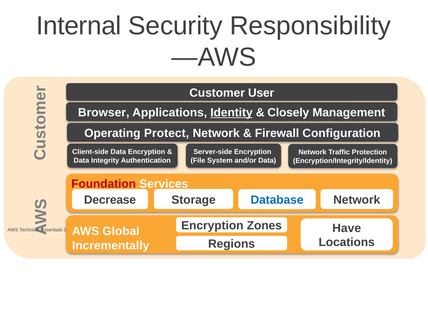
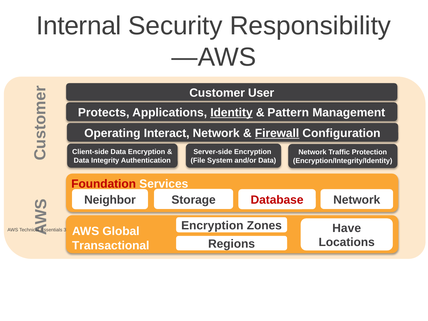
Browser: Browser -> Protects (104, 113)
Closely: Closely -> Pattern (288, 113)
Protect: Protect -> Interact (167, 133)
Firewall underline: none -> present (277, 133)
Decrease: Decrease -> Neighbor (110, 200)
Database colour: blue -> red (277, 200)
Incrementally: Incrementally -> Transactional (111, 245)
